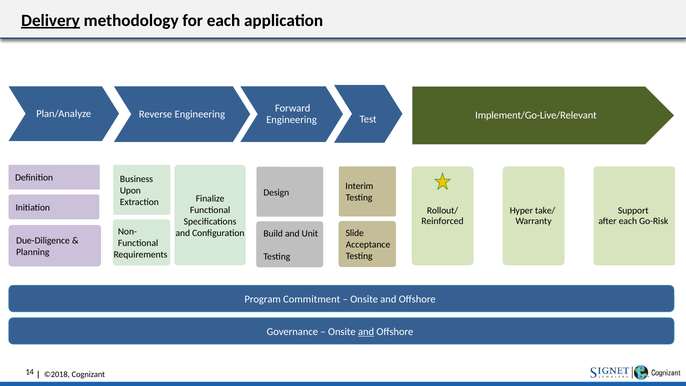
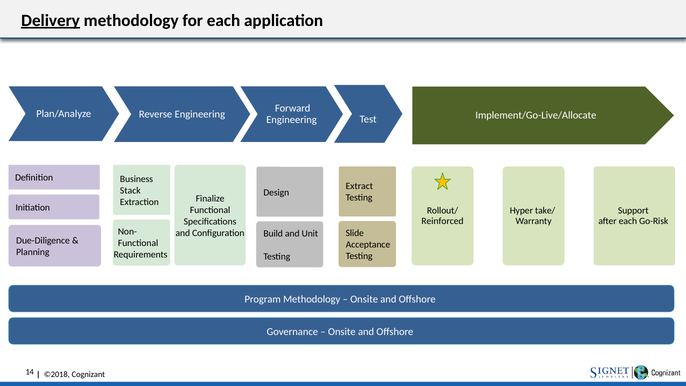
Implement/Go-Live/Relevant: Implement/Go-Live/Relevant -> Implement/Go-Live/Allocate (536, 115)
Interim: Interim -> Extract (359, 186)
Upon: Upon -> Stack (130, 190)
Program Commitment: Commitment -> Methodology (312, 299)
and underline: present -> none (366, 332)
